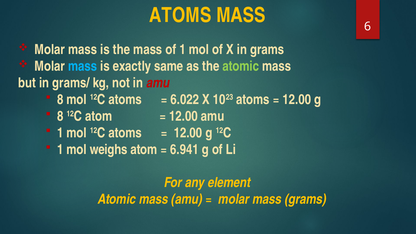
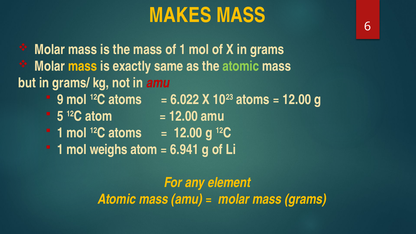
ATOMS: ATOMS -> MAKES (180, 15)
mass colour: light blue -> yellow (83, 66)
8: 8 -> 9 (60, 100)
8: 8 -> 5 (60, 116)
